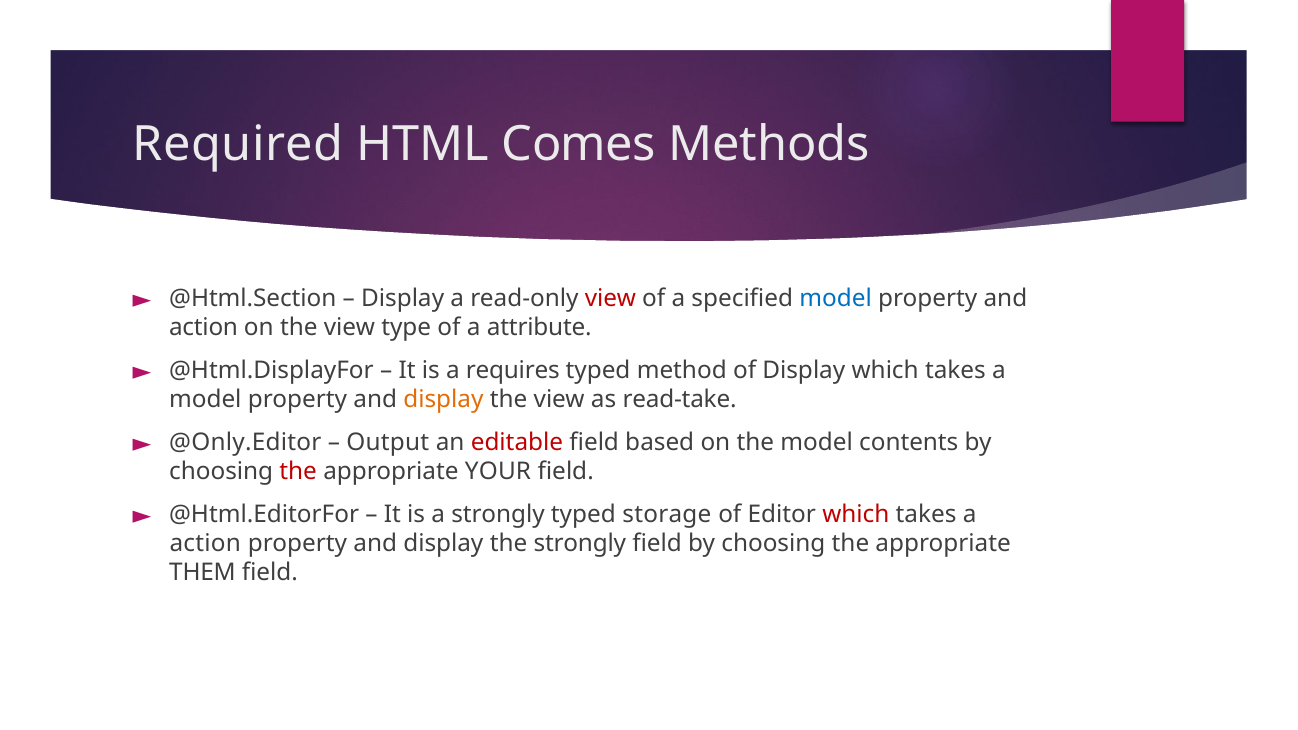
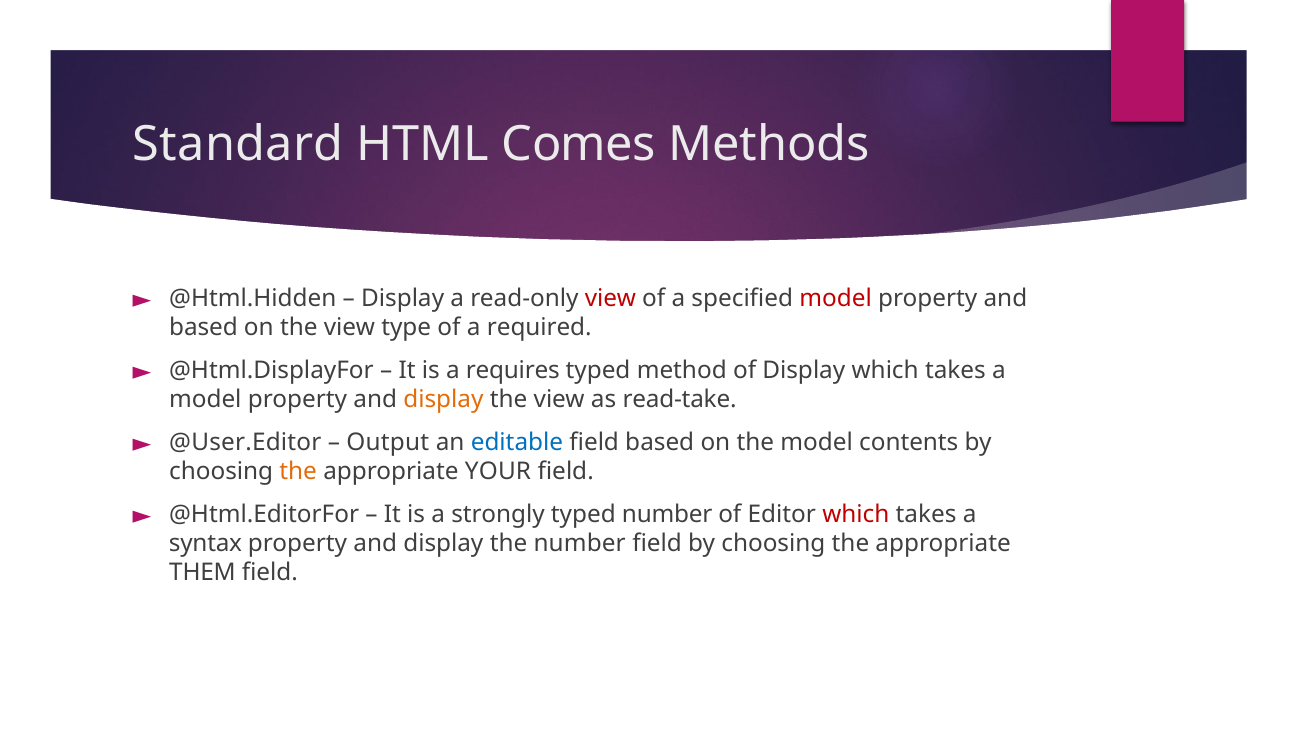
Required: Required -> Standard (238, 145)
@Html.Section: @Html.Section -> @Html.Hidden (253, 298)
model colour: blue -> red (836, 298)
action: action -> based (203, 328)
attribute: attribute -> required (539, 328)
@Only.Editor: @Only.Editor -> @User.Editor (245, 442)
editable colour: red -> blue (517, 442)
the colour: red -> orange (298, 471)
typed storage: storage -> number (667, 514)
action: action -> syntax (205, 543)
the strongly: strongly -> number (580, 543)
